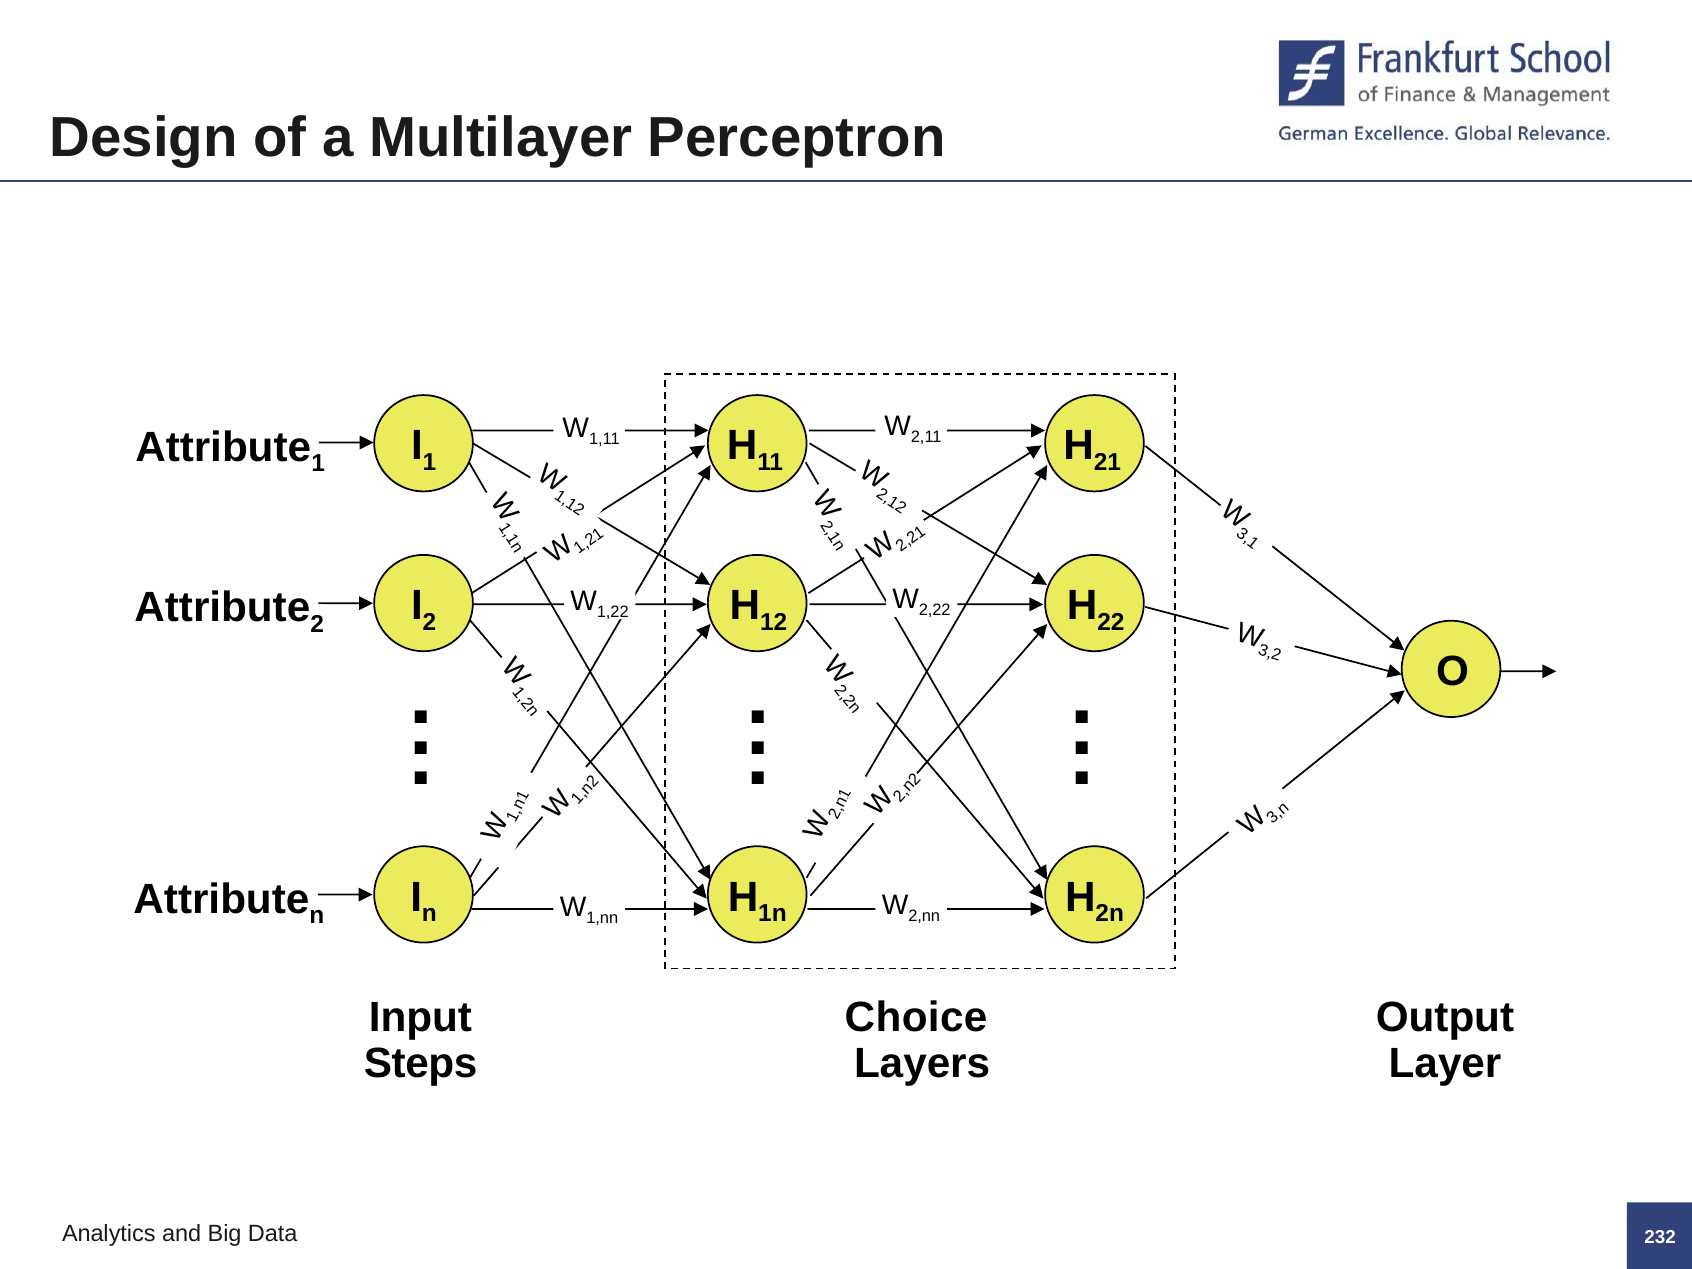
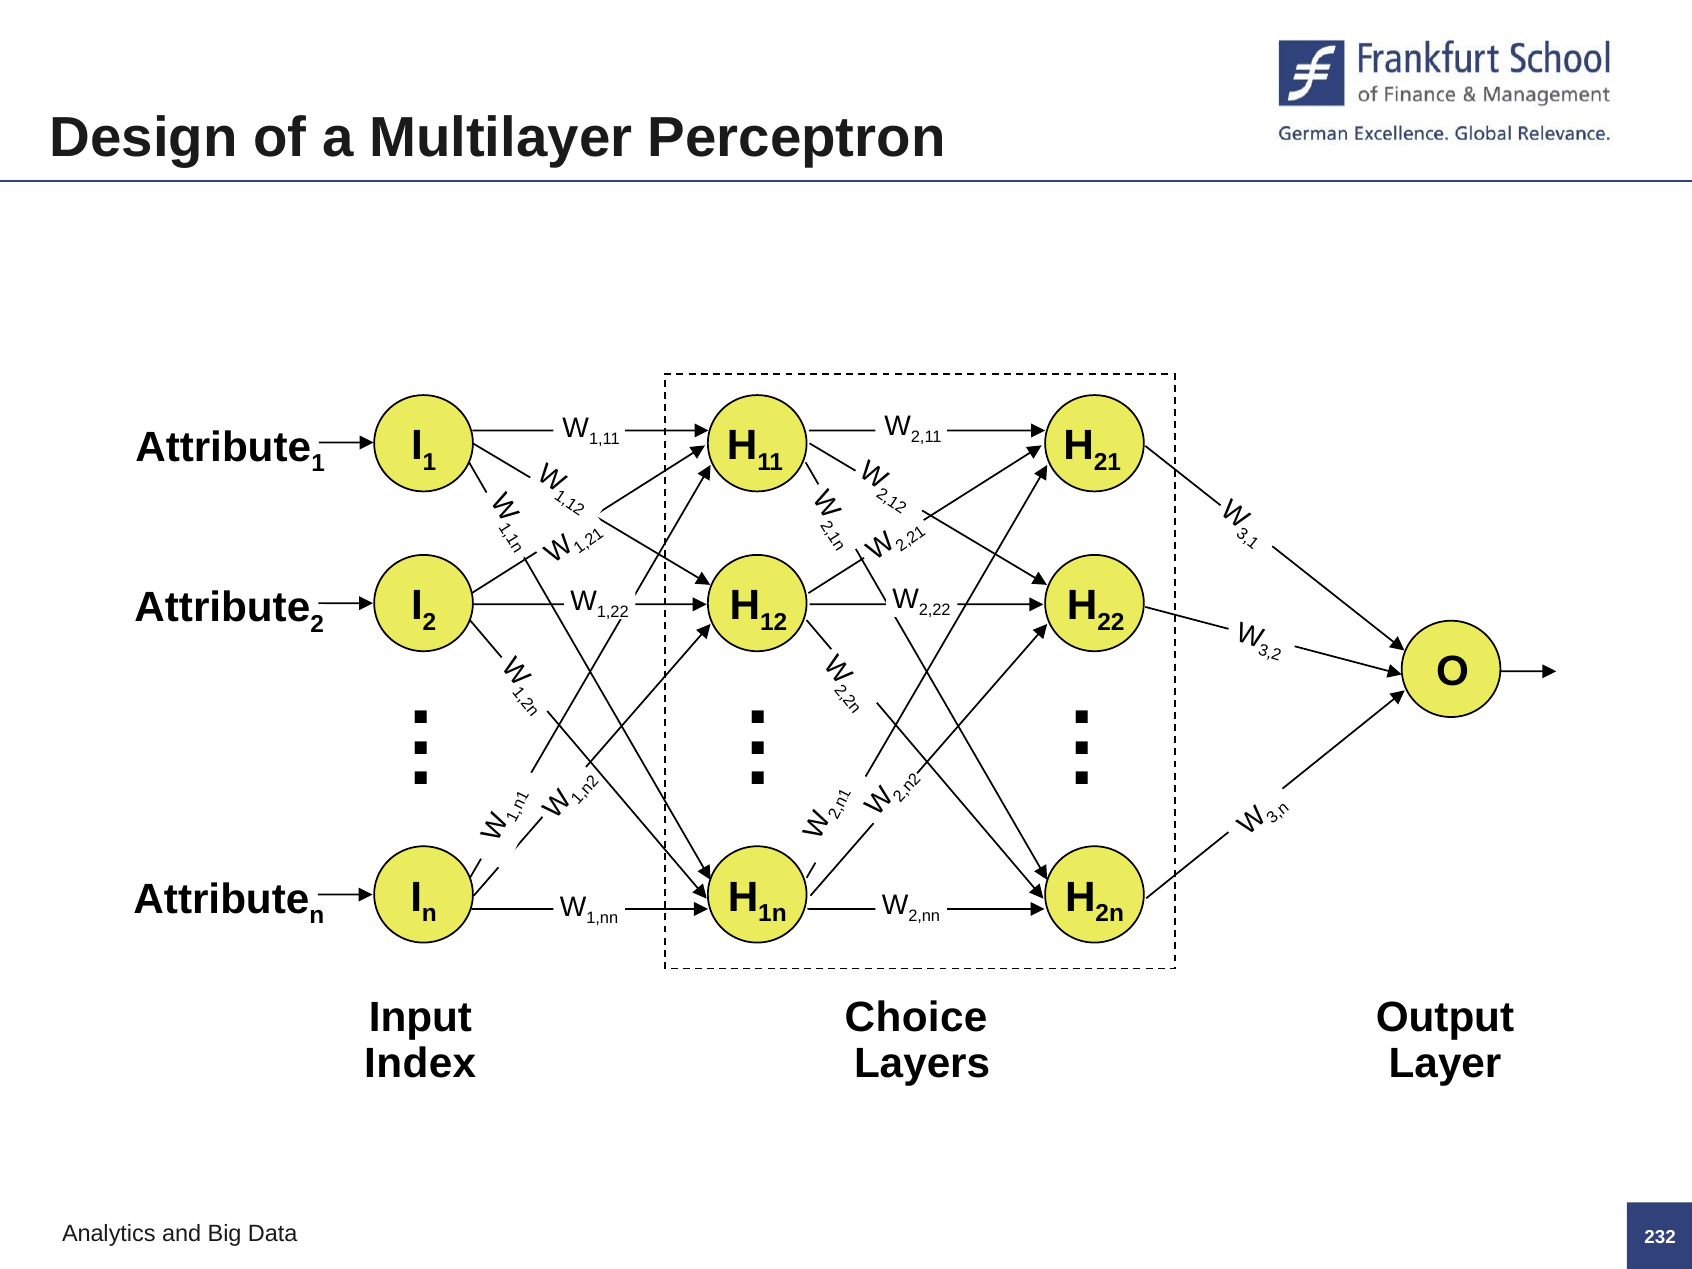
Steps: Steps -> Index (420, 1063)
